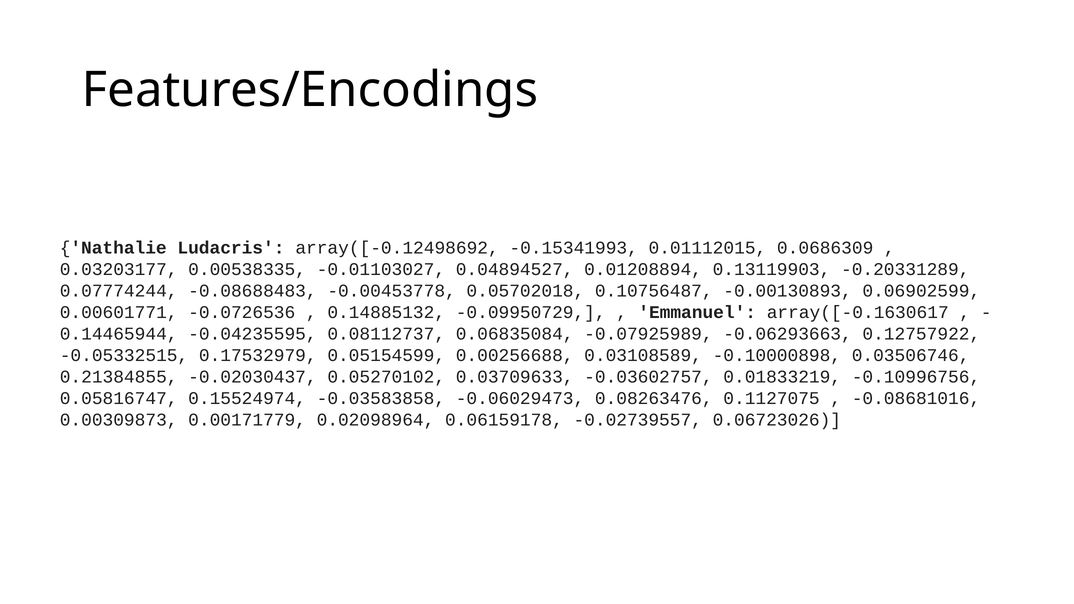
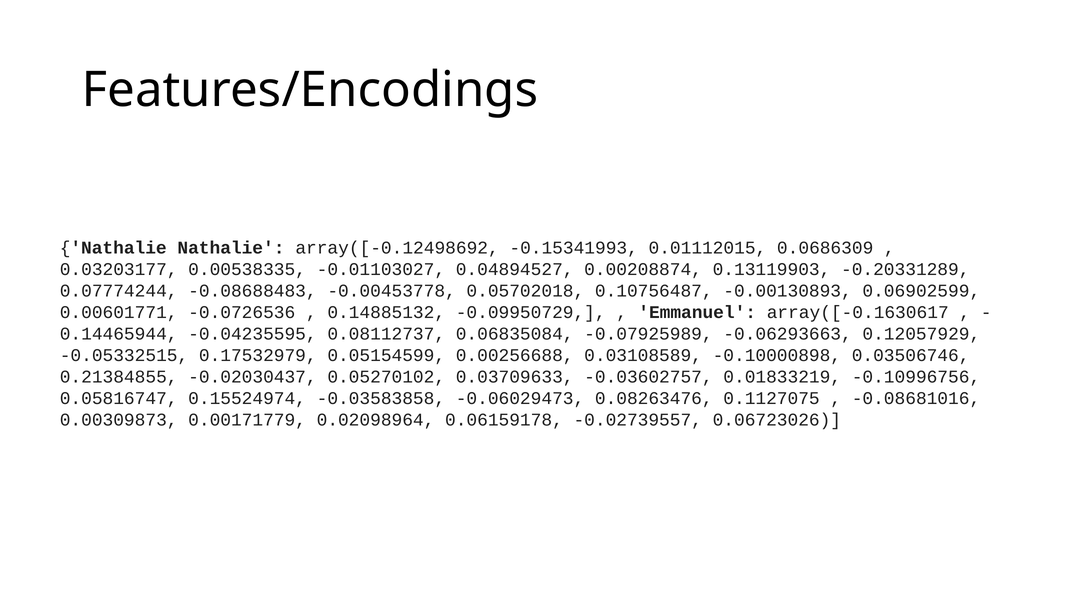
Nathalie Ludacris: Ludacris -> Nathalie (231, 248)
0.01208894: 0.01208894 -> 0.00208874 (643, 269)
0.12757922: 0.12757922 -> 0.12057929 (921, 334)
